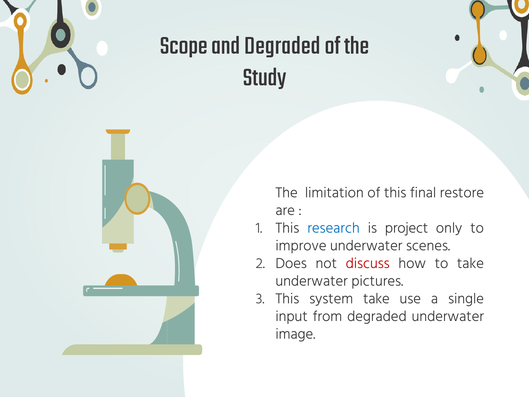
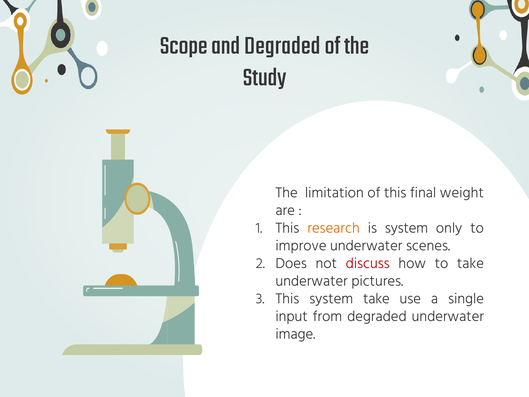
restore: restore -> weight (462, 193)
research colour: blue -> orange (334, 228)
is project: project -> system (407, 228)
